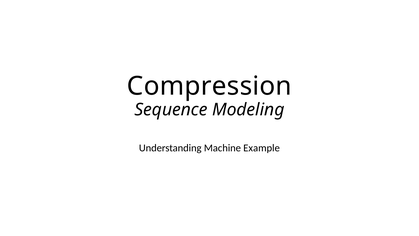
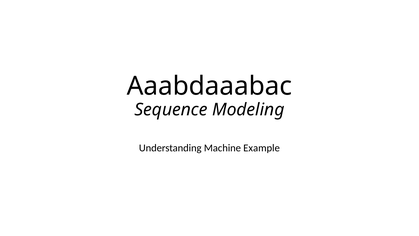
Compression: Compression -> Aaabdaaabac (209, 86)
